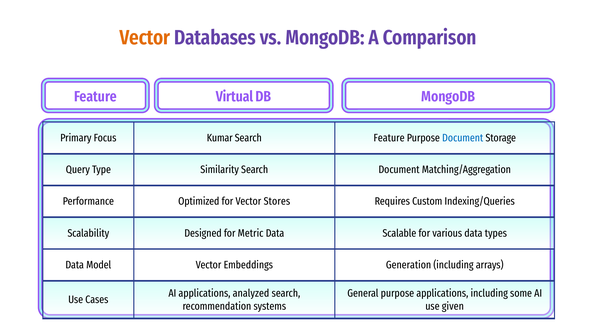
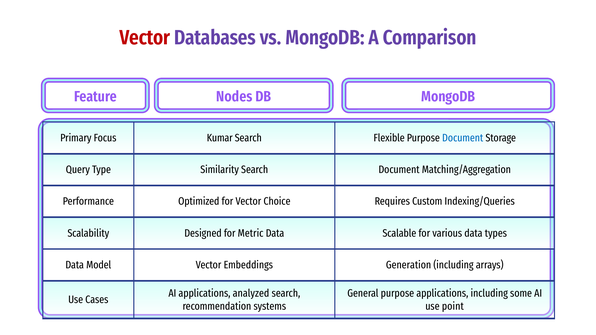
Vector colour: orange -> red (145, 38)
Virtual: Virtual -> Nodes (234, 97)
Search Feature: Feature -> Flexible (389, 138)
Stores: Stores -> Choice (277, 202)
given: given -> point (453, 306)
